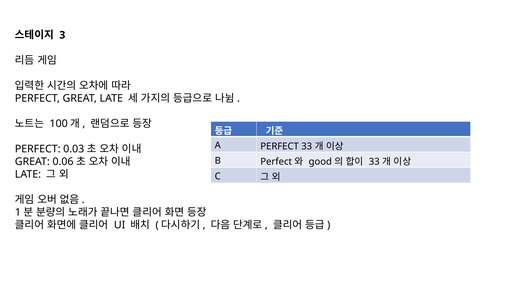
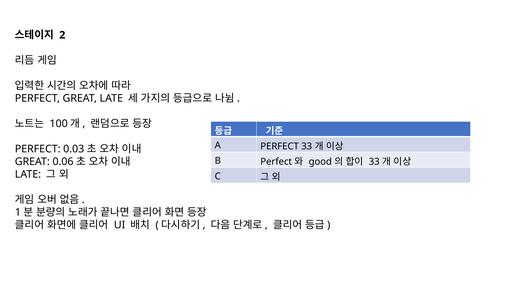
3: 3 -> 2 (62, 35)
